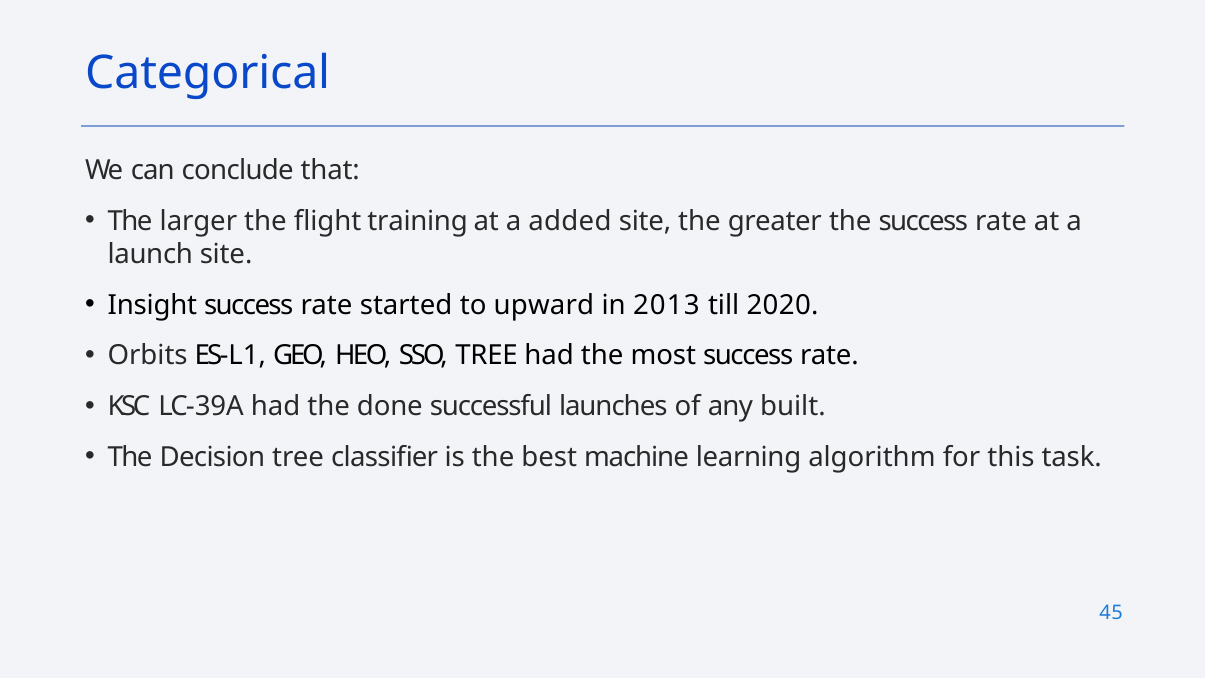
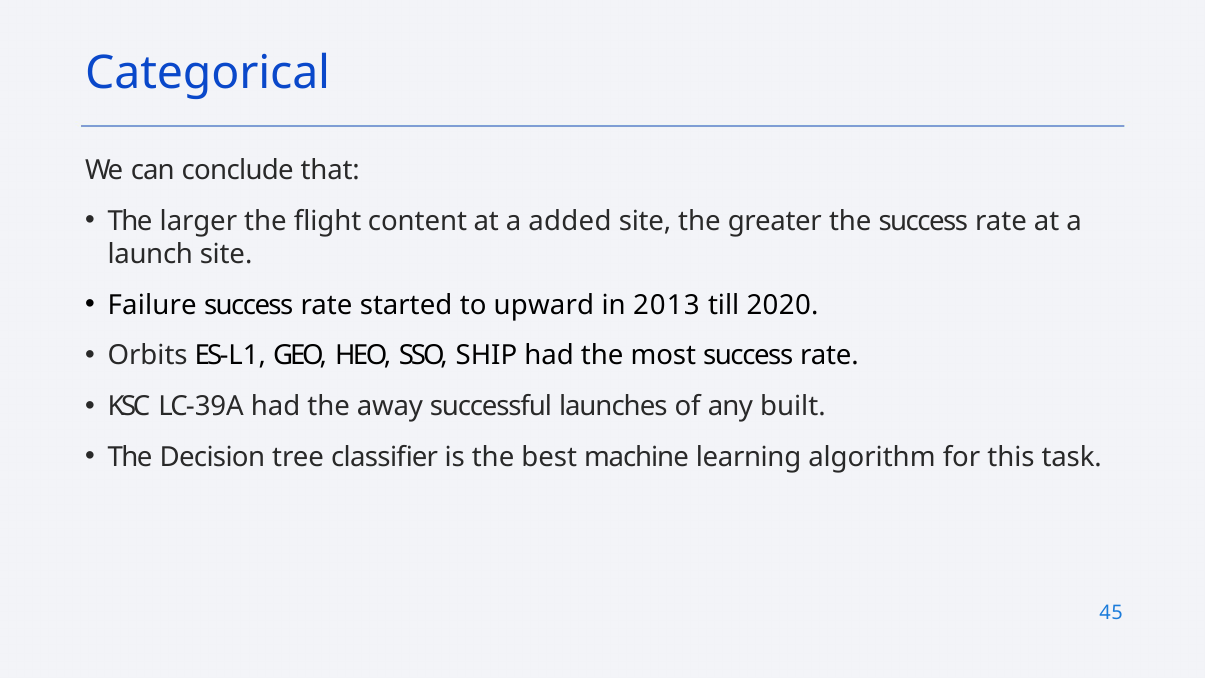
training: training -> content (418, 221)
Insight: Insight -> Failure (152, 305)
SSO TREE: TREE -> SHIP (486, 356)
done: done -> away (390, 406)
